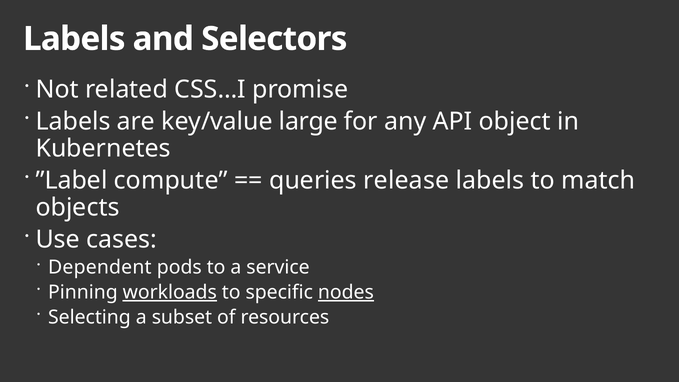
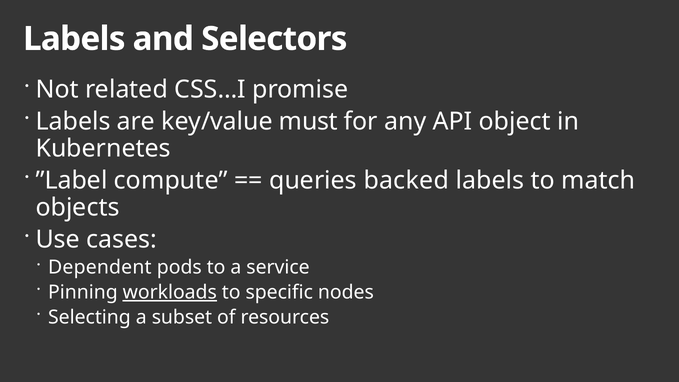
large: large -> must (308, 122)
release: release -> backed (406, 181)
nodes underline: present -> none (346, 292)
